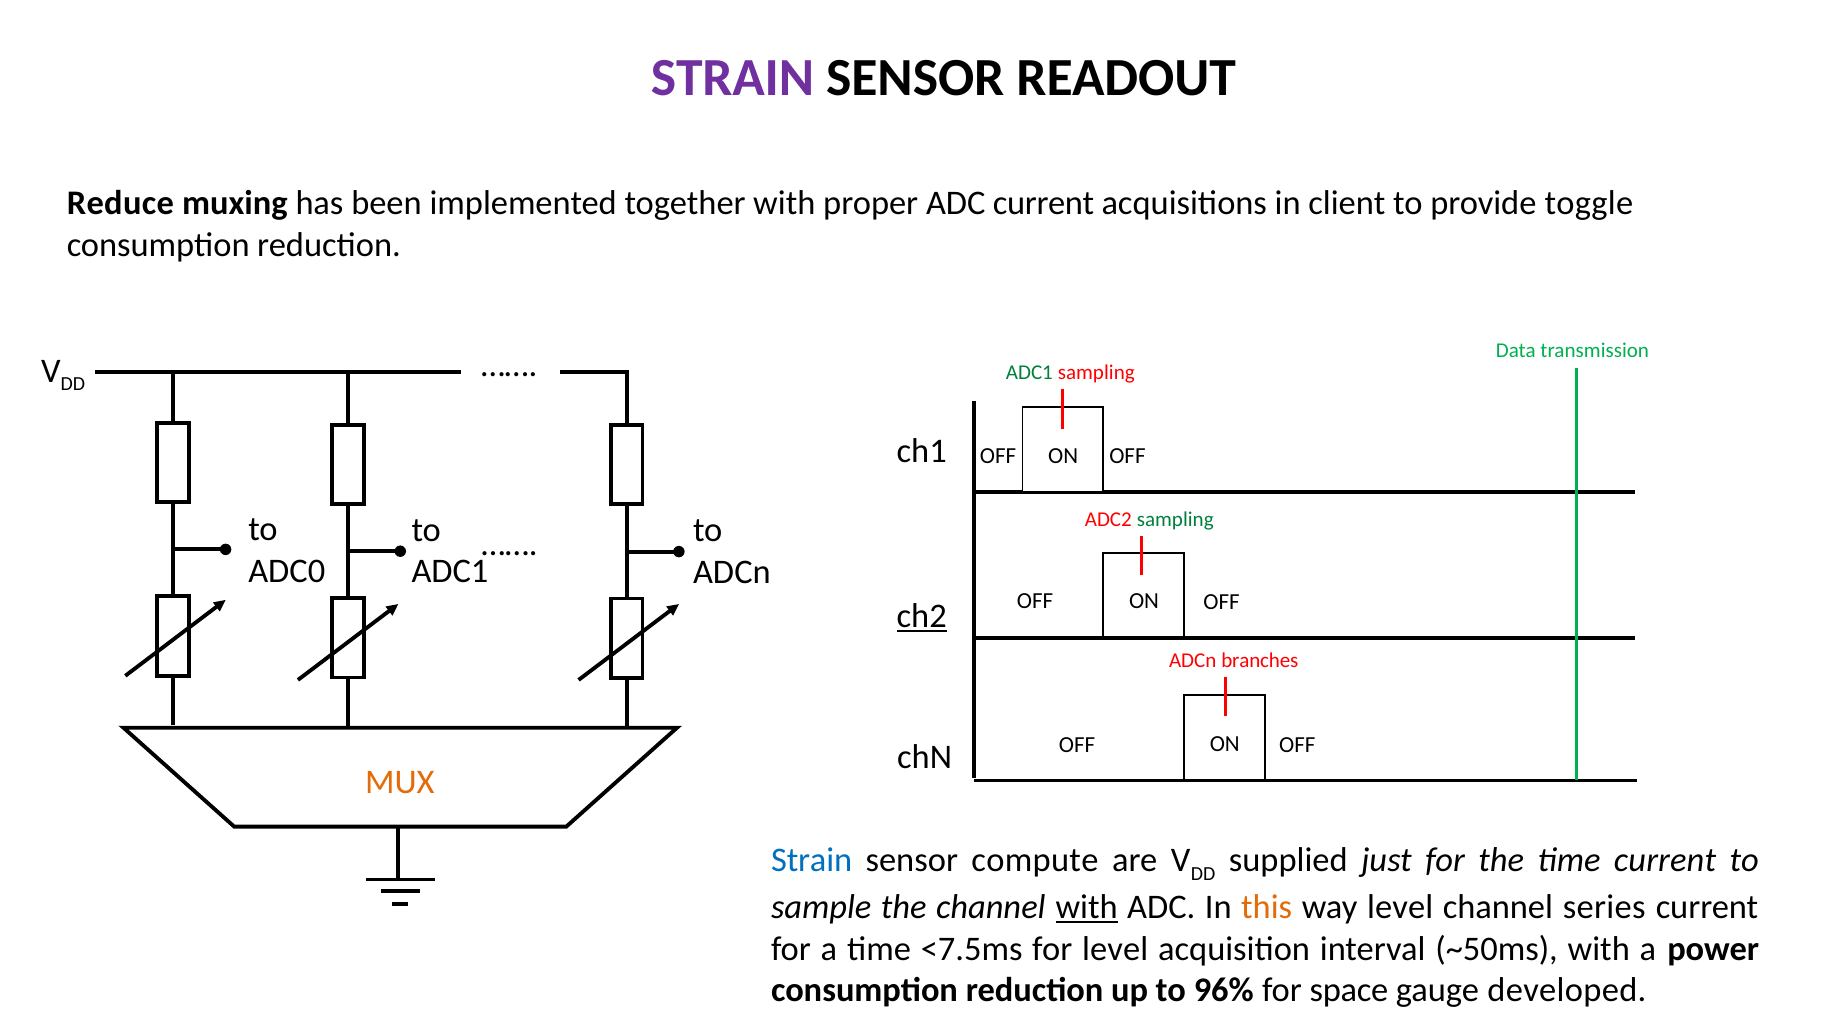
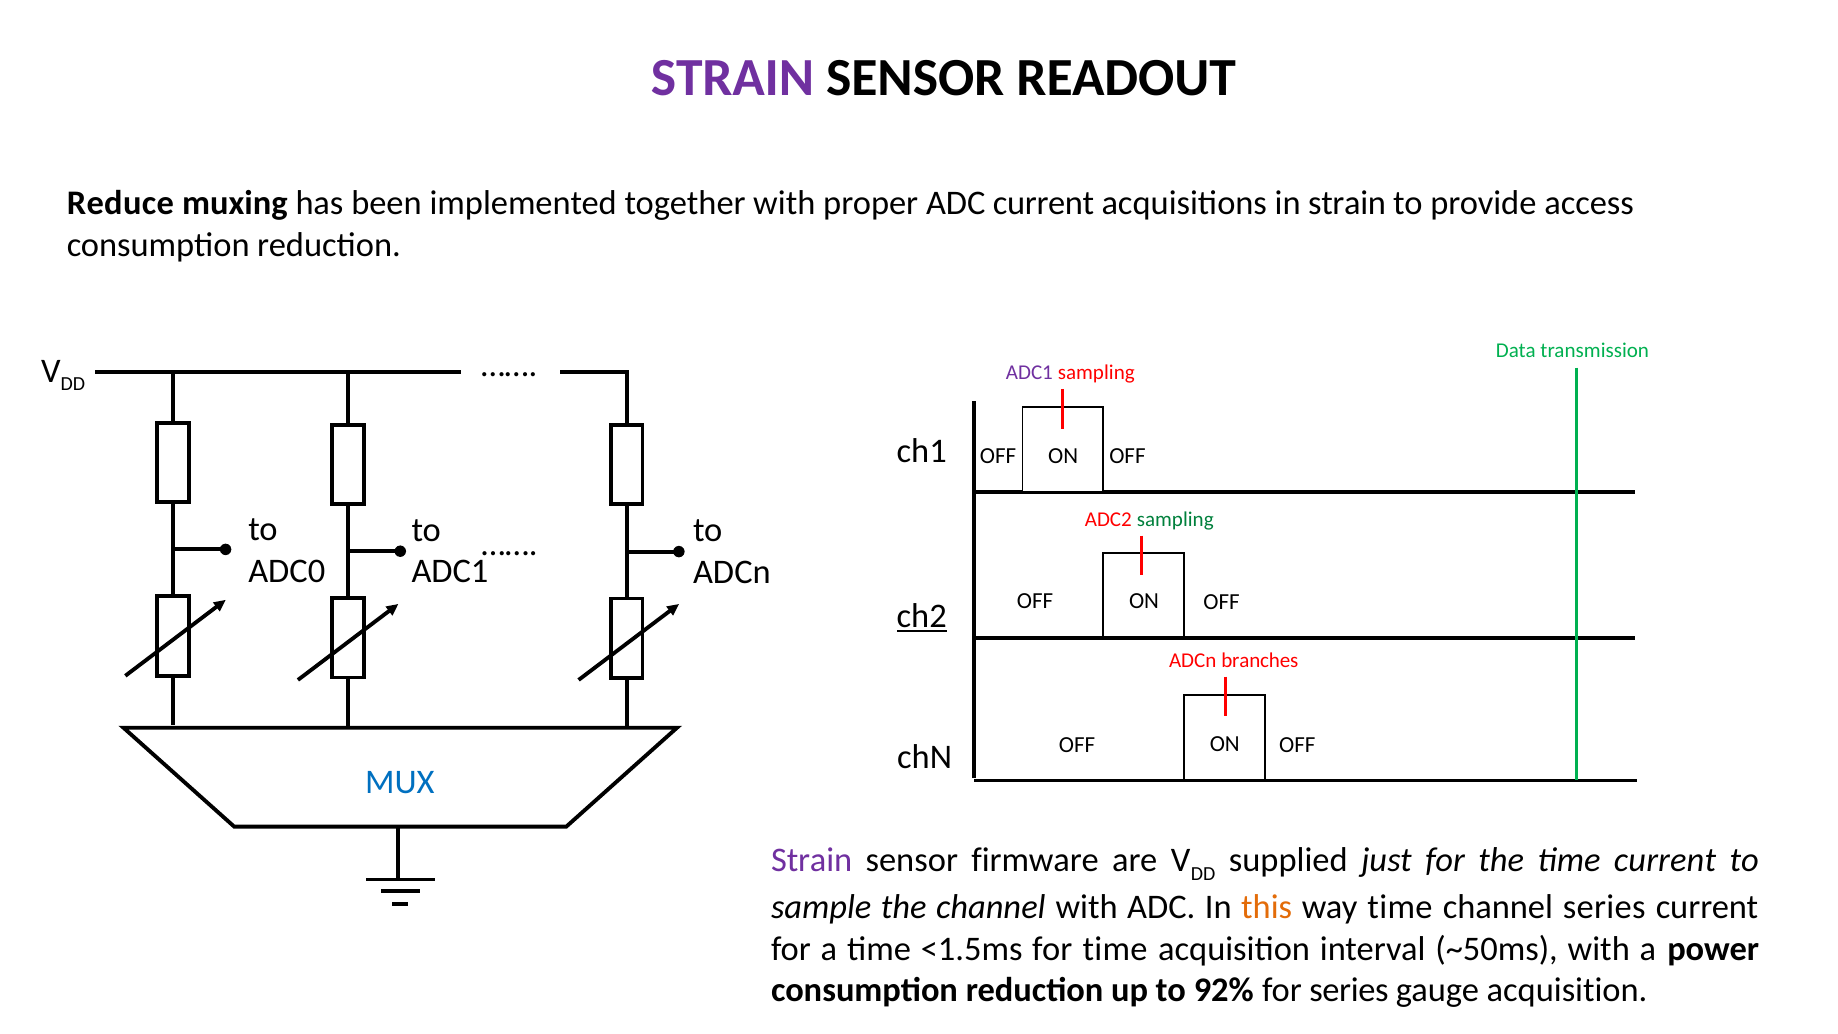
in client: client -> strain (1347, 203)
toggle: toggle -> access (1589, 203)
ADC1 colour: green -> purple (1029, 373)
MUX colour: orange -> blue (400, 782)
Strain colour: blue -> purple (812, 860)
compute: compute -> firmware (1035, 860)
with underline: present -> none (1087, 907)
way level: level -> time (1400, 907)
<7.5ms: <7.5ms -> <1.5ms (972, 949)
for level: level -> time (1115, 949)
96%: 96% -> 92% (1224, 990)
for space: space -> series (1349, 990)
gauge developed: developed -> acquisition (1567, 990)
